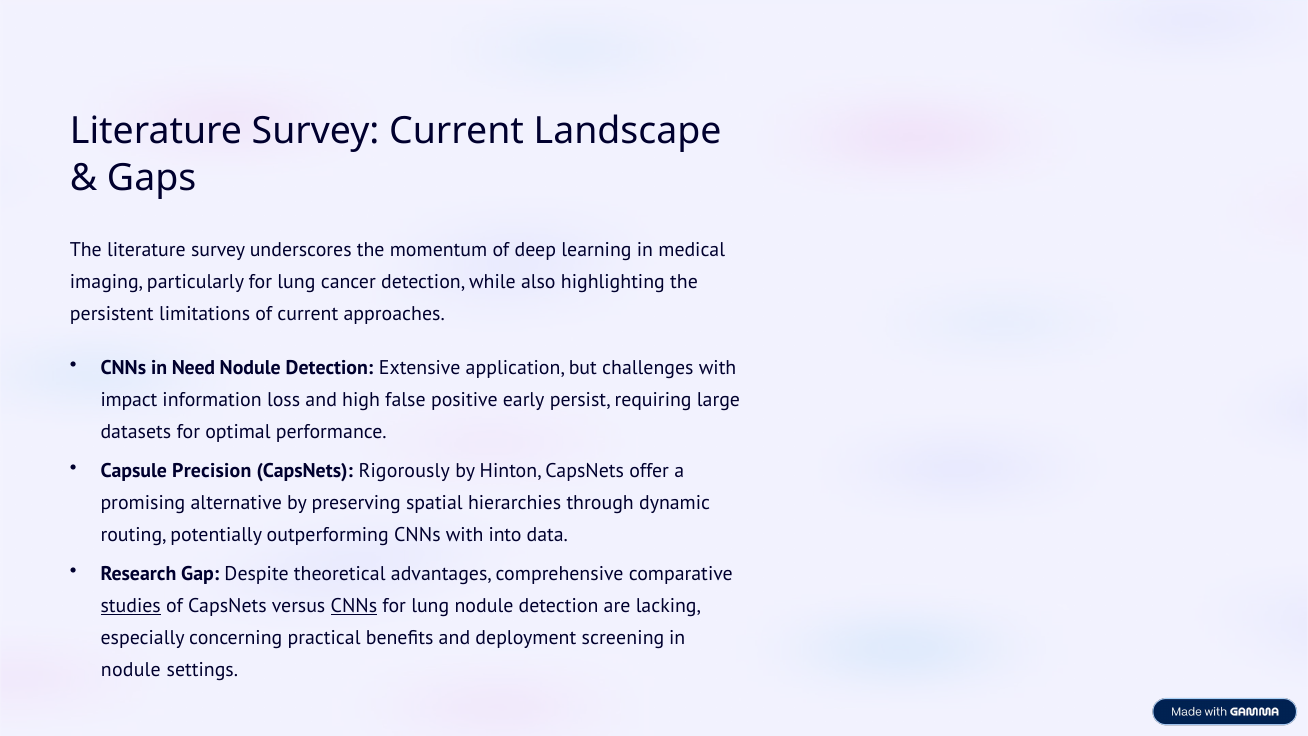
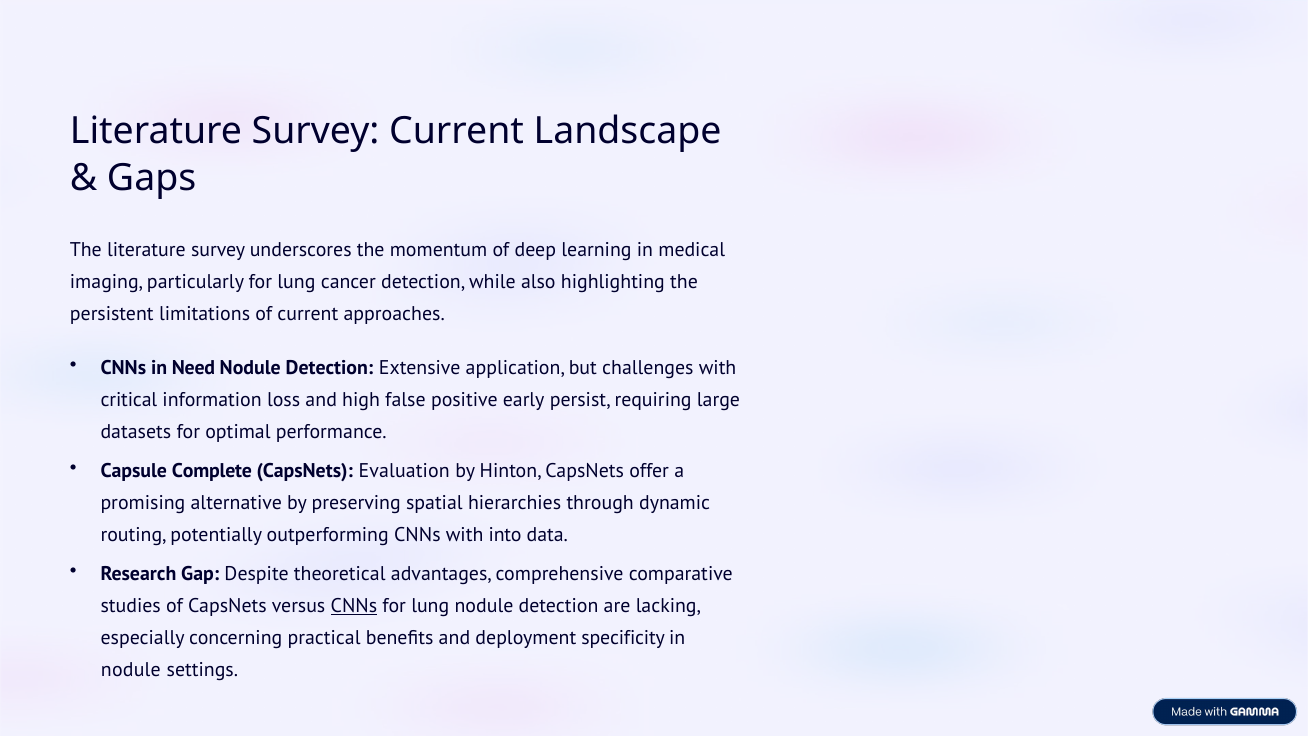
impact: impact -> critical (129, 400)
Precision: Precision -> Complete (212, 471)
Rigorously: Rigorously -> Evaluation (404, 471)
studies underline: present -> none (131, 606)
screening: screening -> specificity (623, 638)
